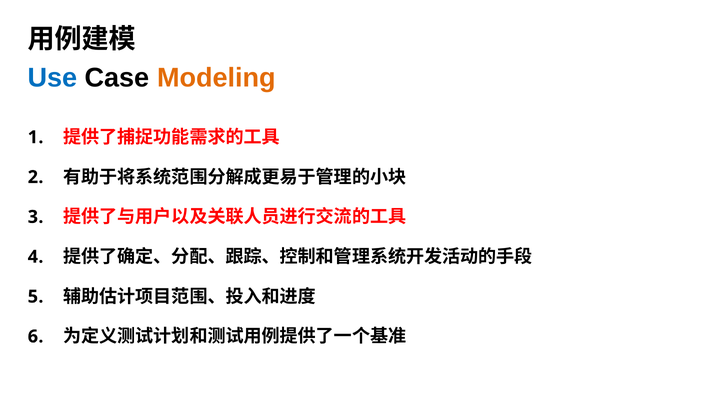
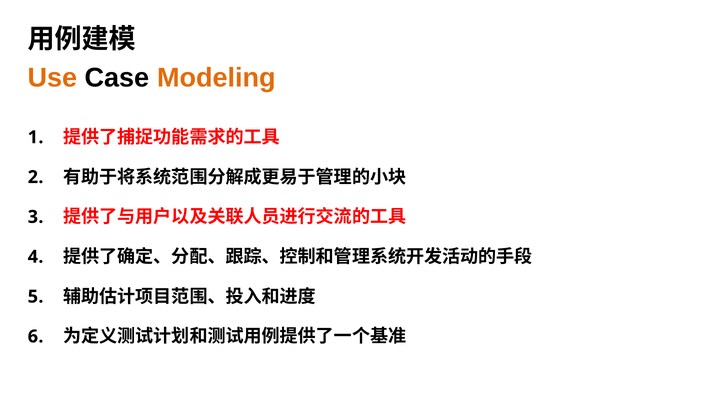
Use colour: blue -> orange (53, 78)
